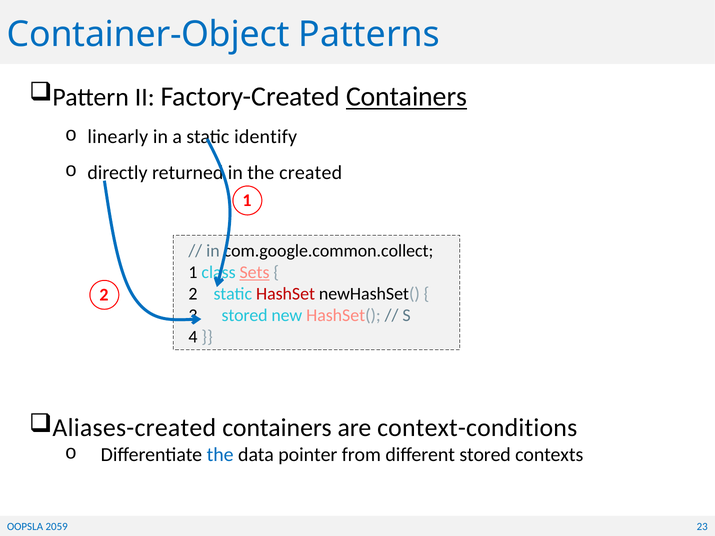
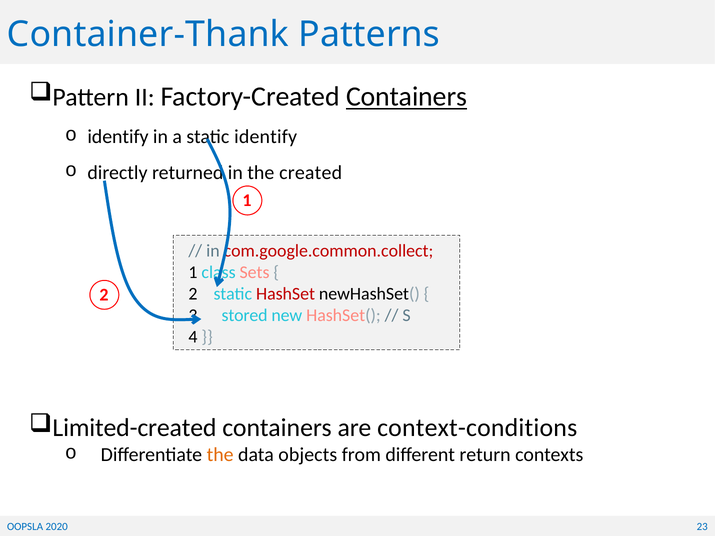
Container-Object: Container-Object -> Container-Thank (148, 35)
linearly: linearly -> identify (118, 137)
com.google.common.collect colour: black -> red (328, 251)
Sets underline: present -> none (255, 273)
Aliases-created: Aliases-created -> Limited-created (134, 428)
the colour: blue -> orange (220, 455)
pointer: pointer -> objects (308, 455)
different stored: stored -> return (485, 455)
2059: 2059 -> 2020 (57, 527)
